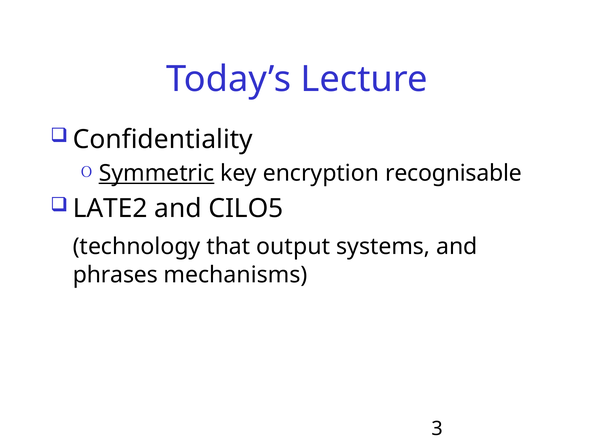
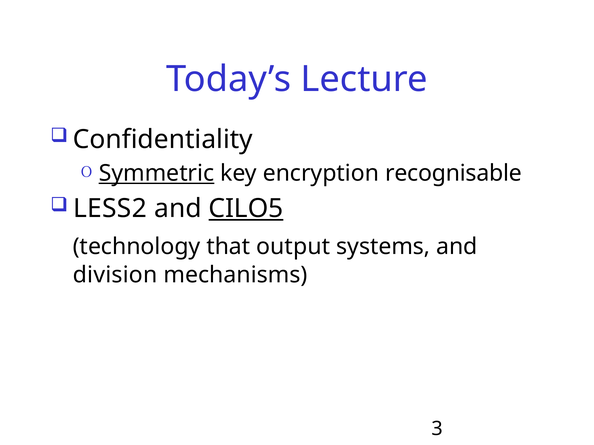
LATE2: LATE2 -> LESS2 (110, 209)
CILO5 underline: none -> present (246, 209)
phrases: phrases -> division (115, 275)
